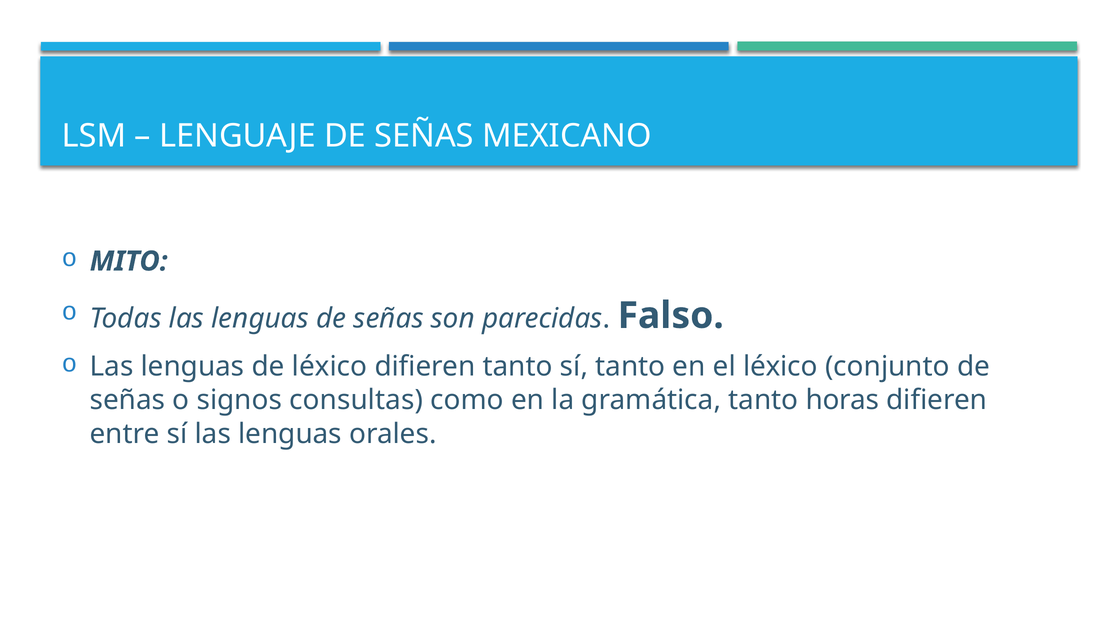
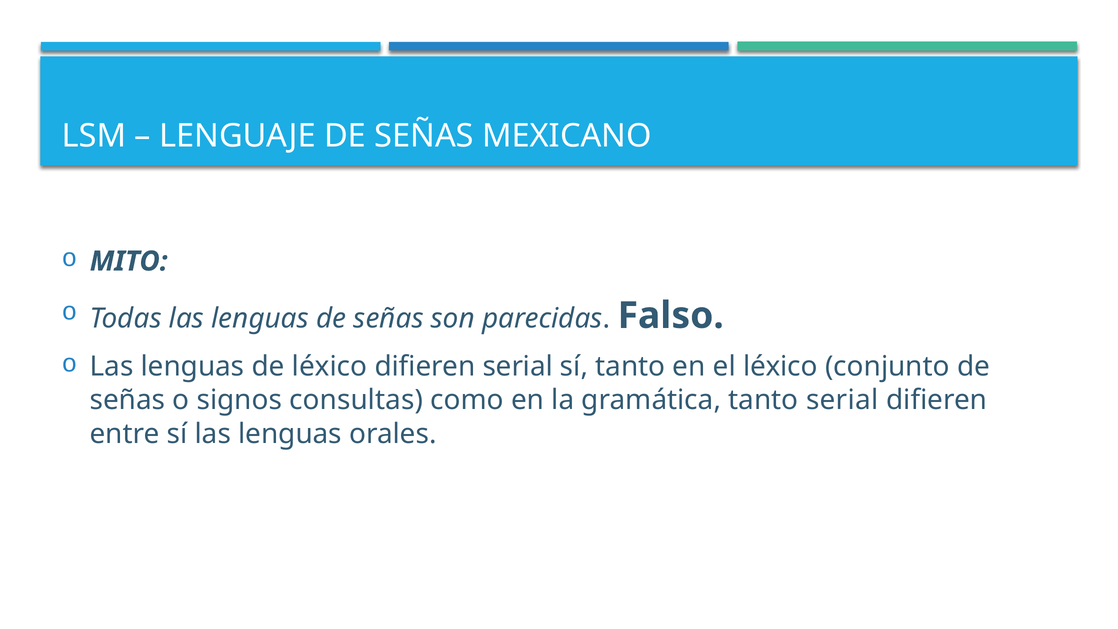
difieren tanto: tanto -> serial (518, 367)
tanto horas: horas -> serial (842, 400)
